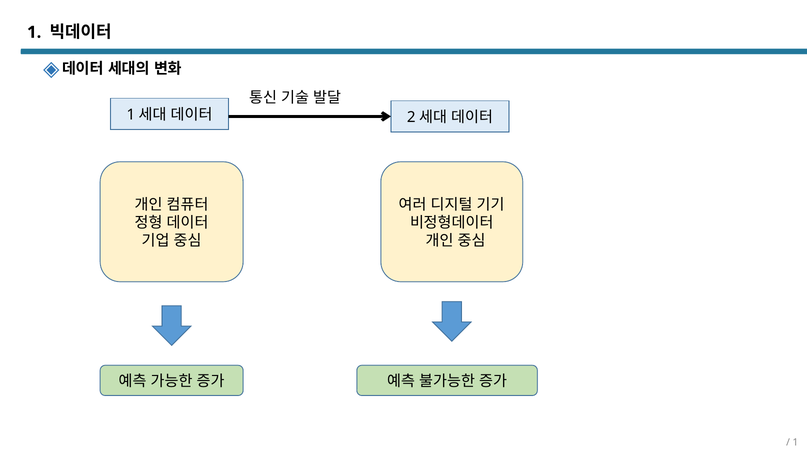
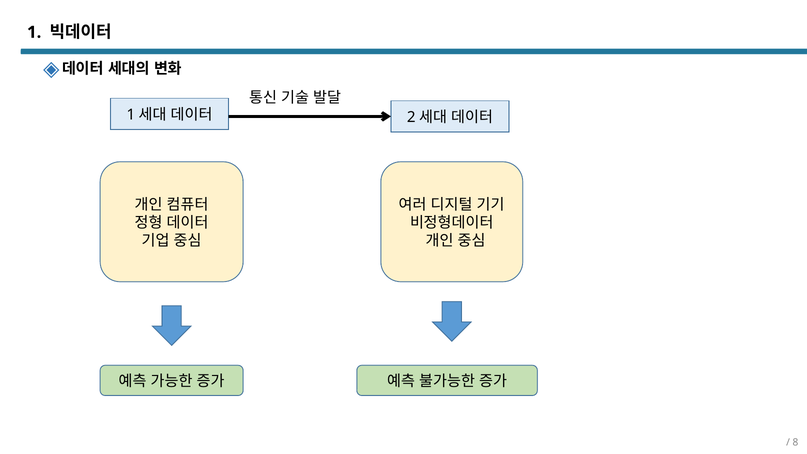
1: 1 -> 8 (795, 442)
